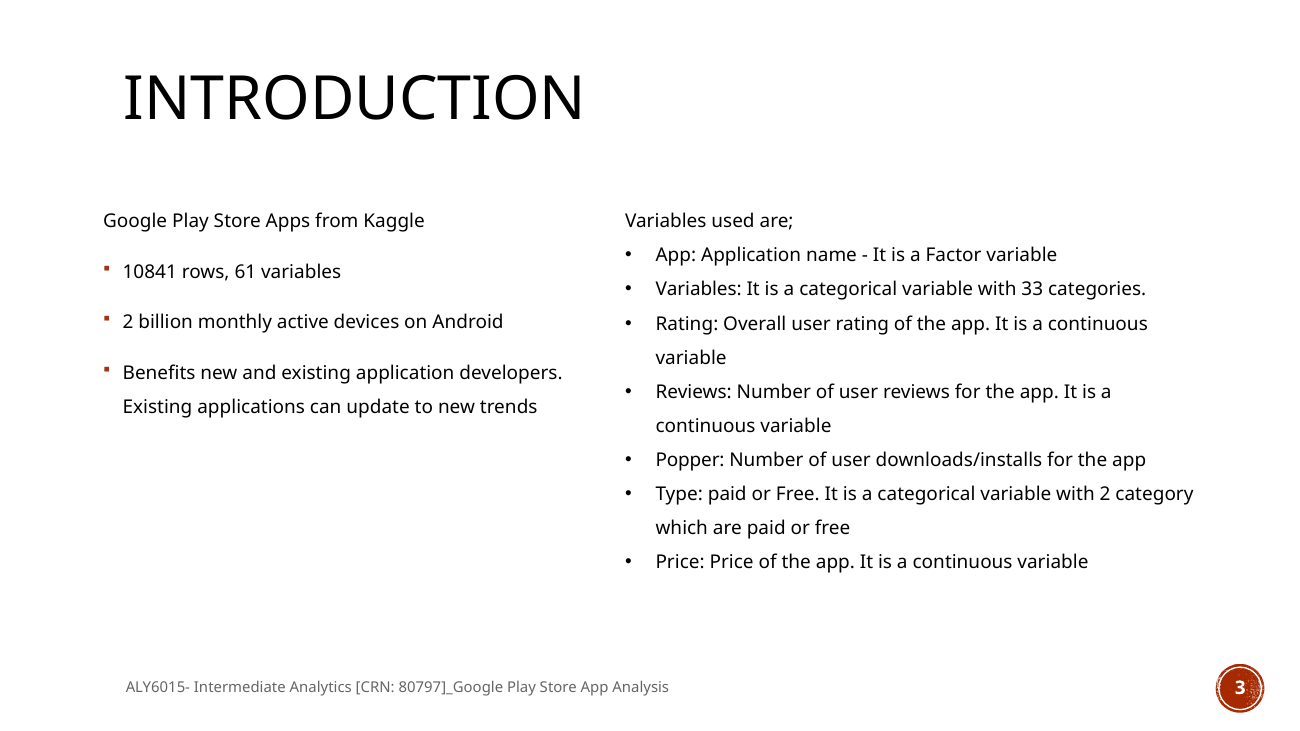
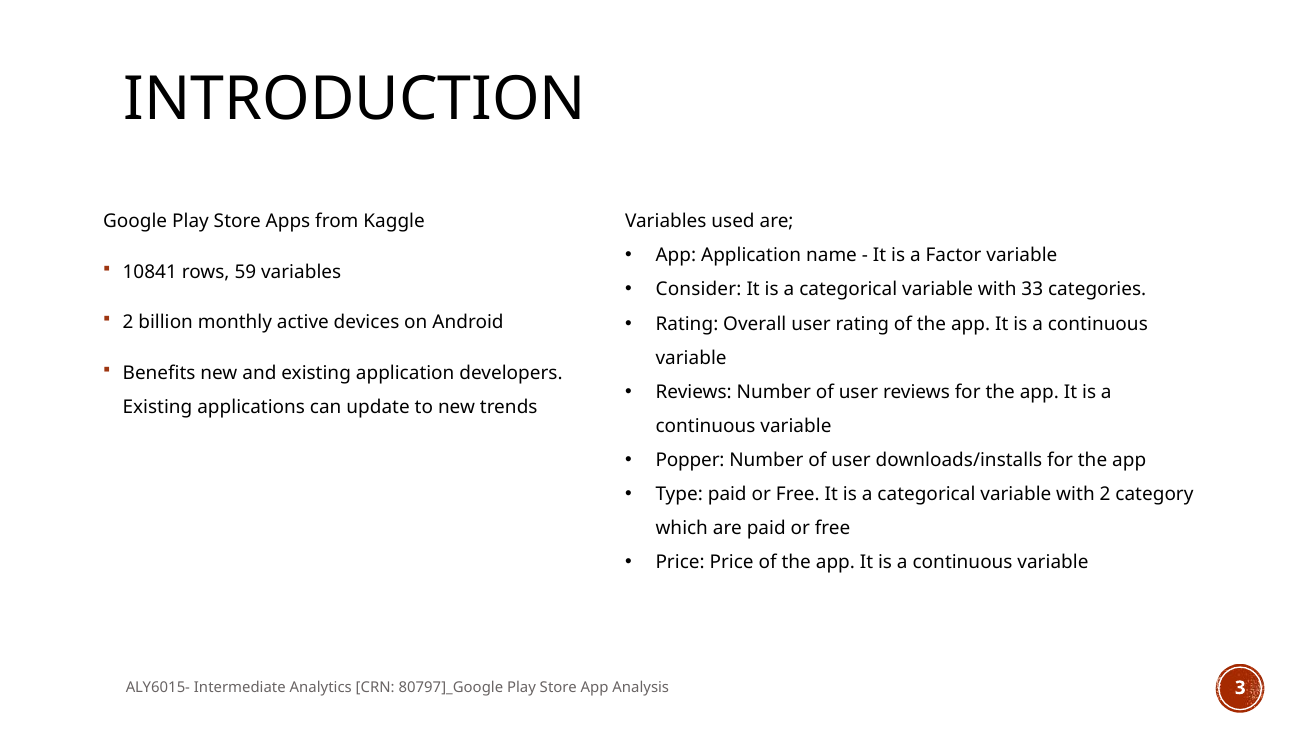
61: 61 -> 59 (245, 272)
Variables: Variables -> Consider (698, 290)
